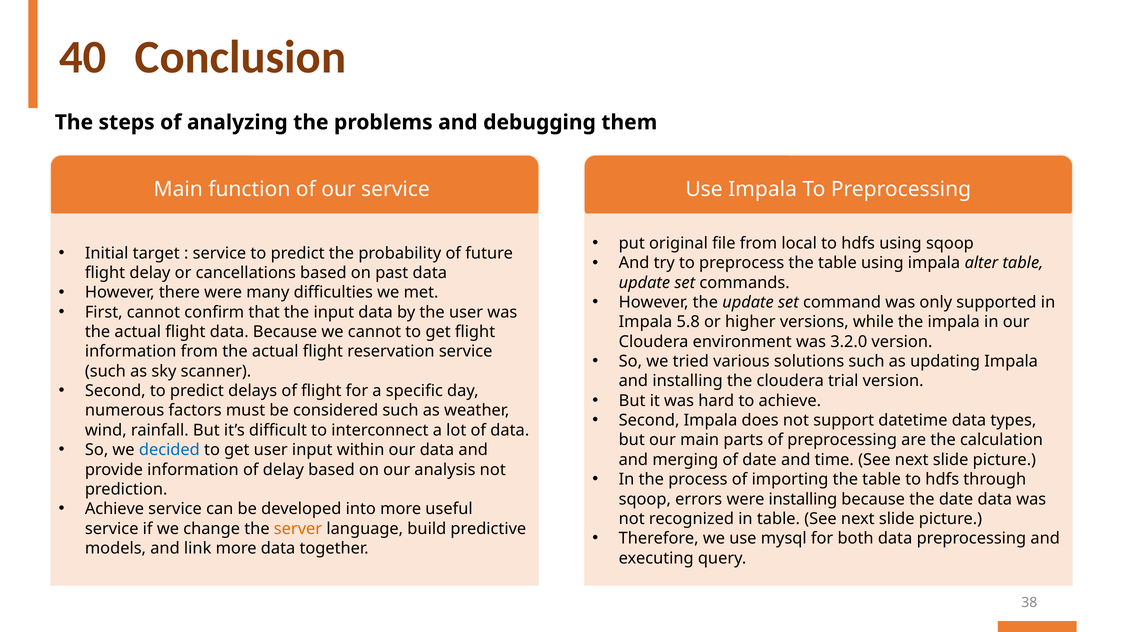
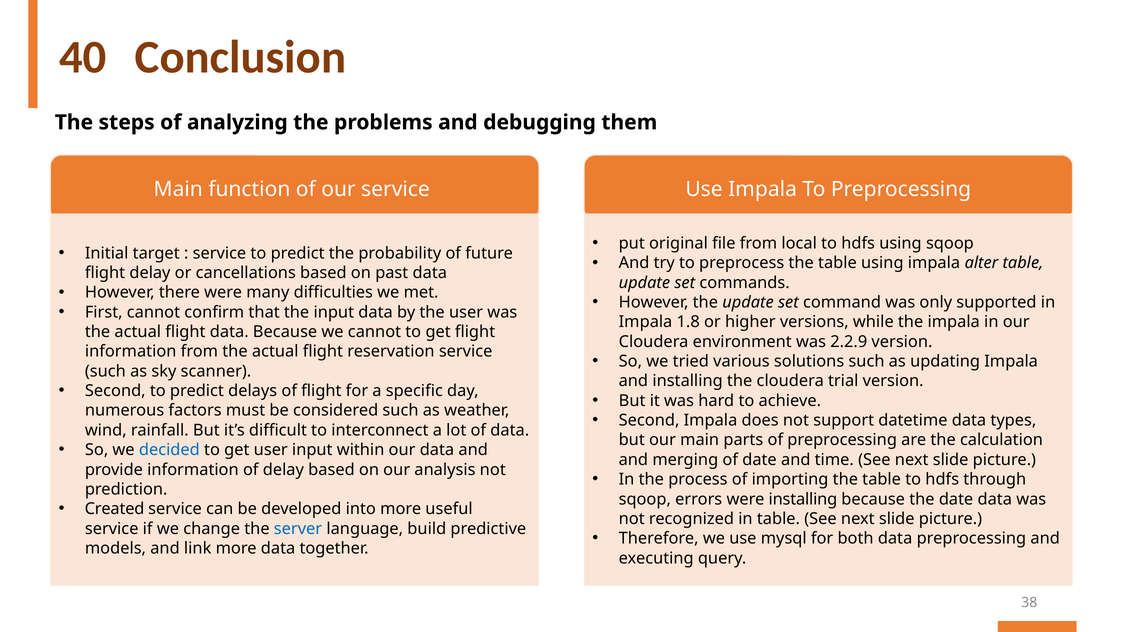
5.8: 5.8 -> 1.8 (688, 322)
3.2.0: 3.2.0 -> 2.2.9 (849, 342)
Achieve: Achieve -> Created (115, 509)
server colour: orange -> blue (298, 528)
